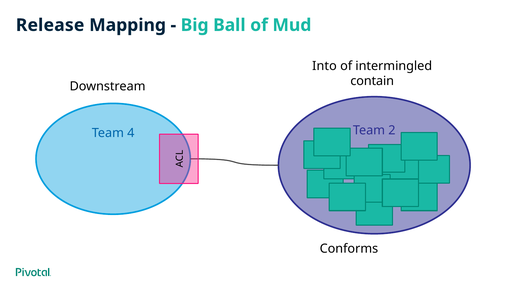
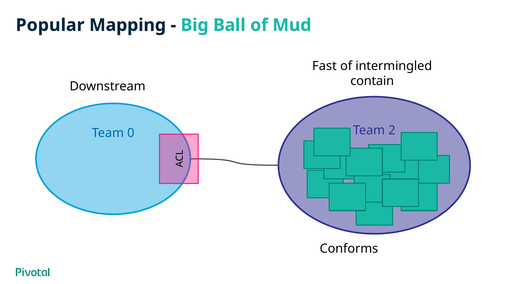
Release: Release -> Popular (50, 25)
Into: Into -> Fast (324, 66)
4: 4 -> 0 (131, 133)
